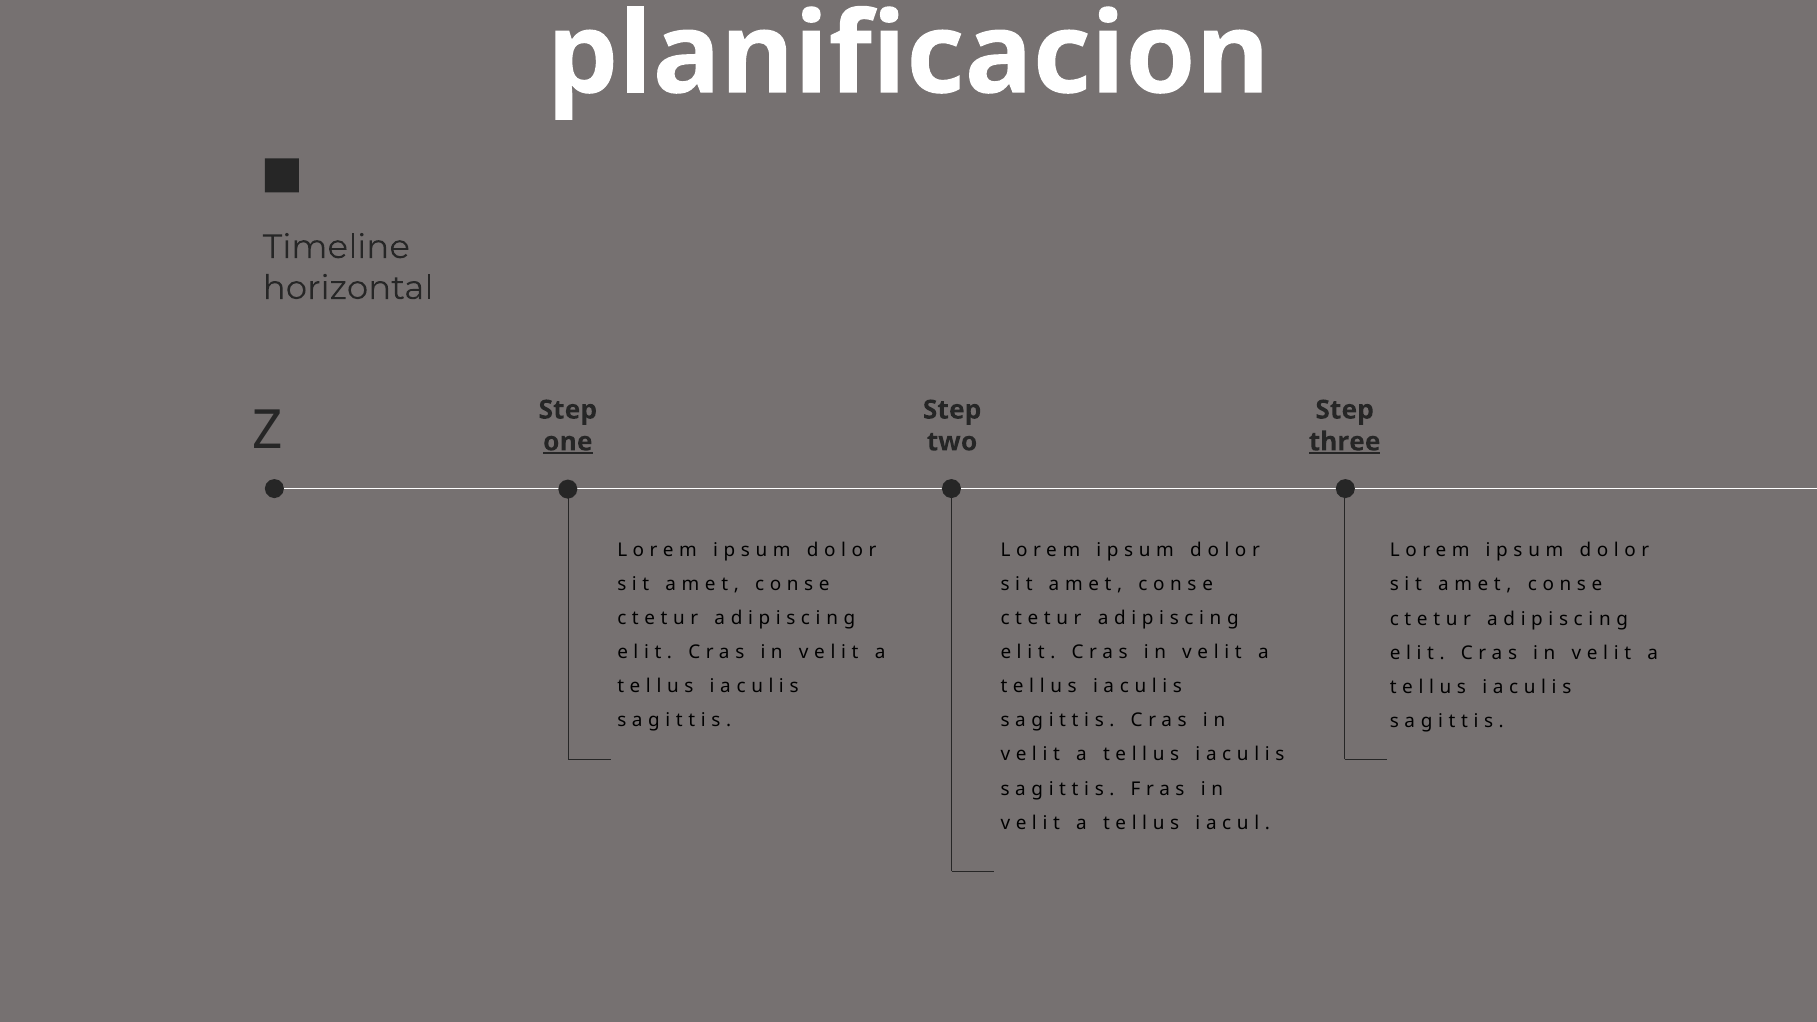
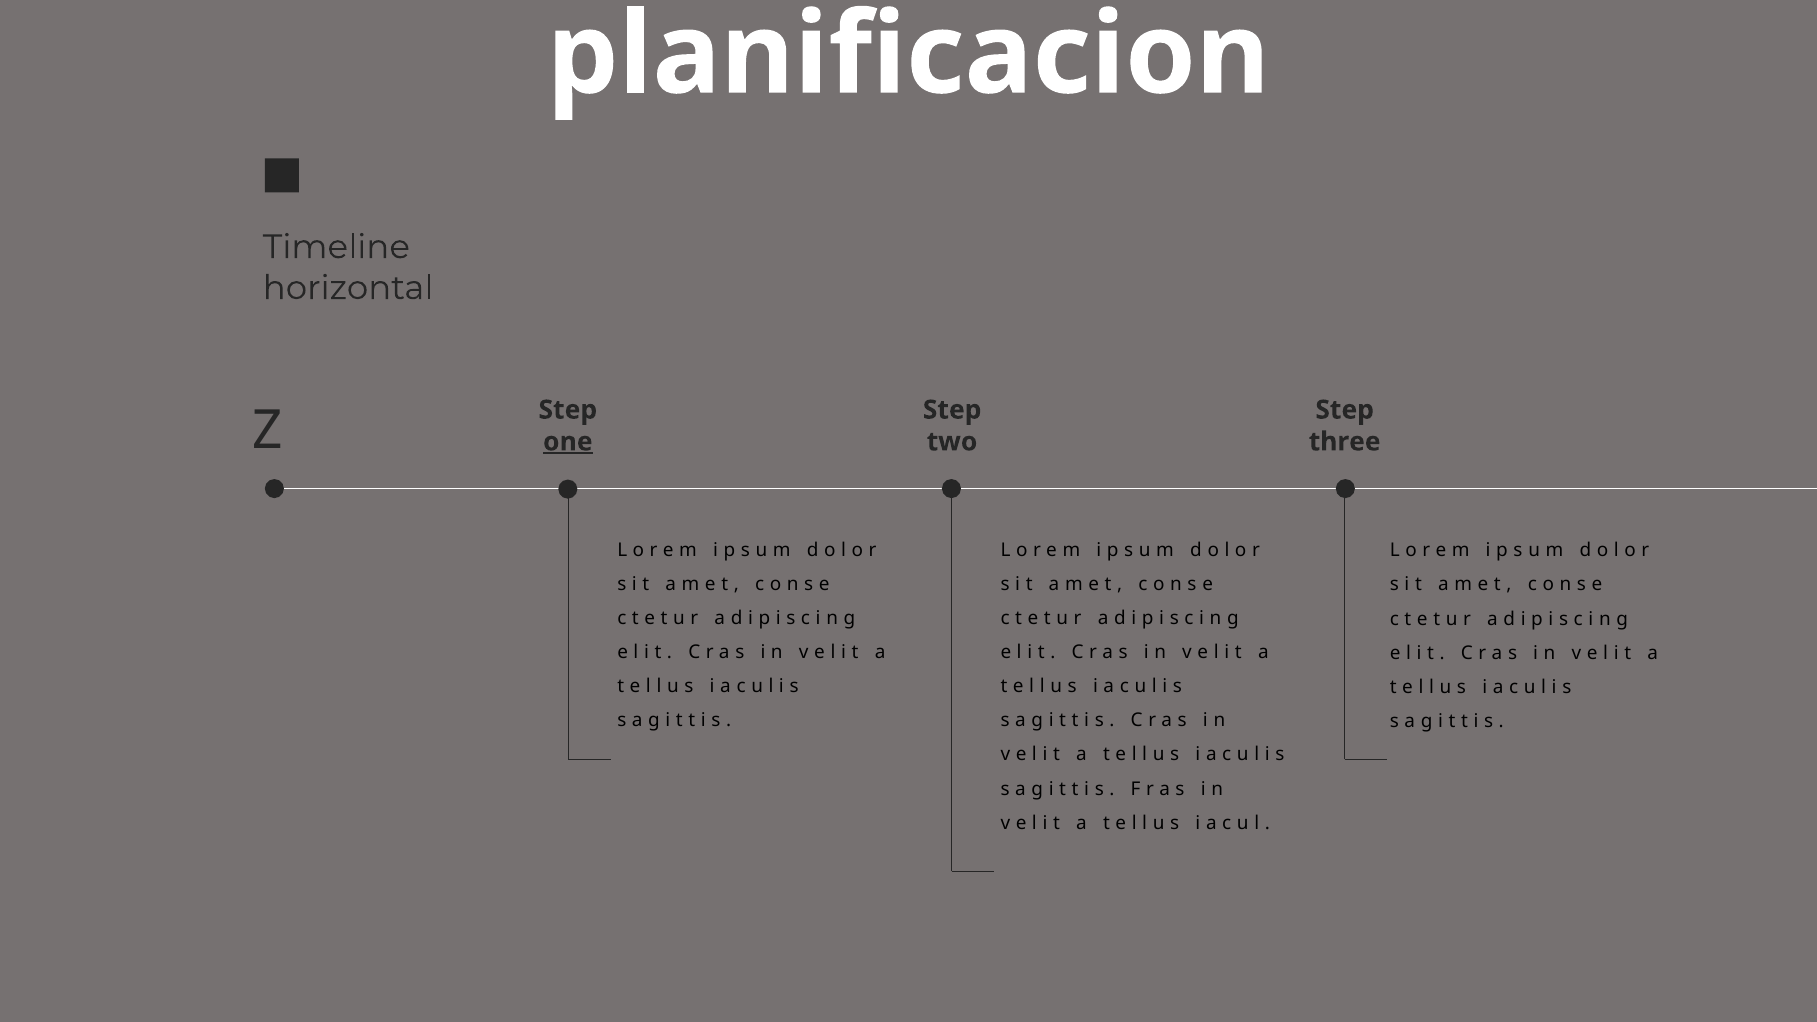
three underline: present -> none (1345, 442)
